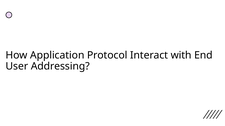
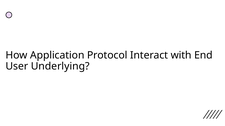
Addressing: Addressing -> Underlying (60, 67)
